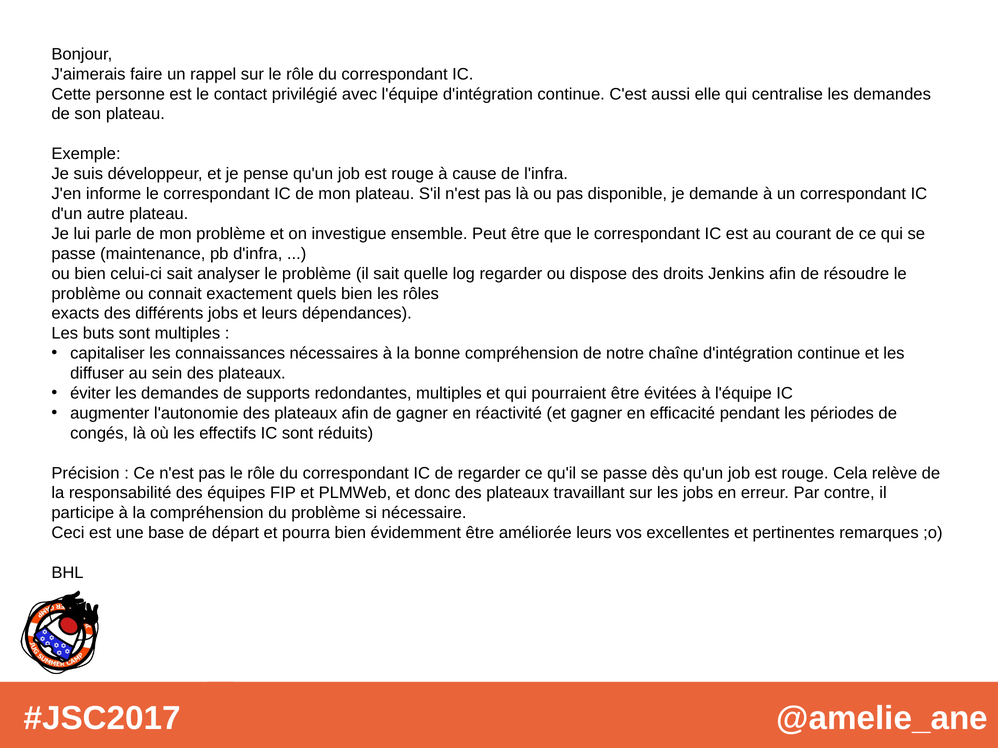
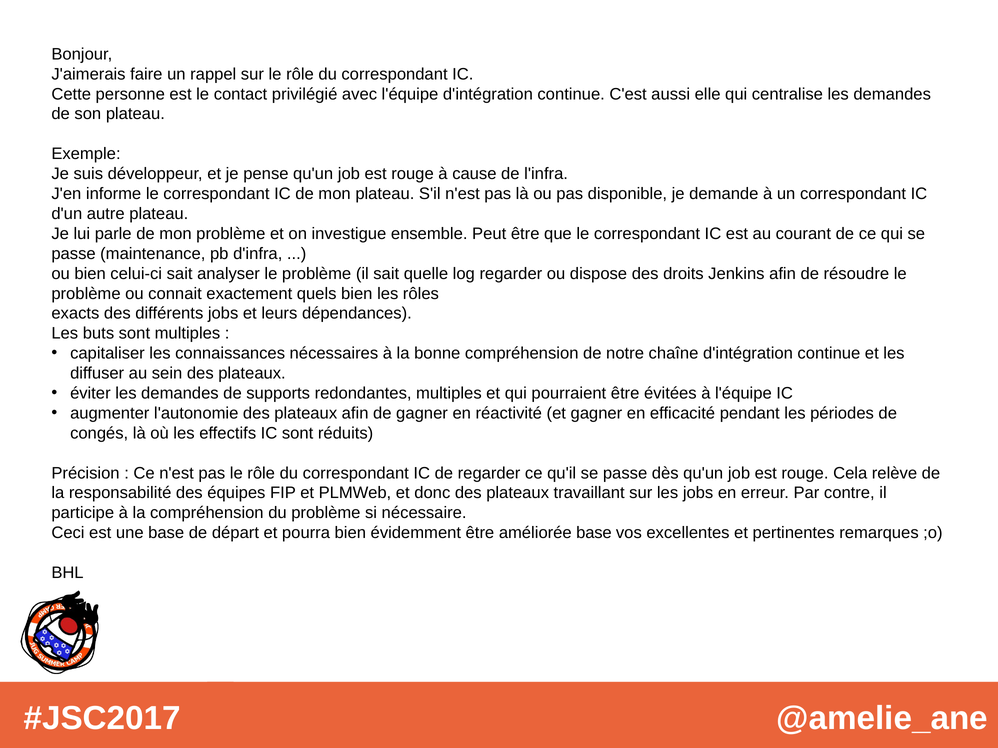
améliorée leurs: leurs -> base (594, 533)
